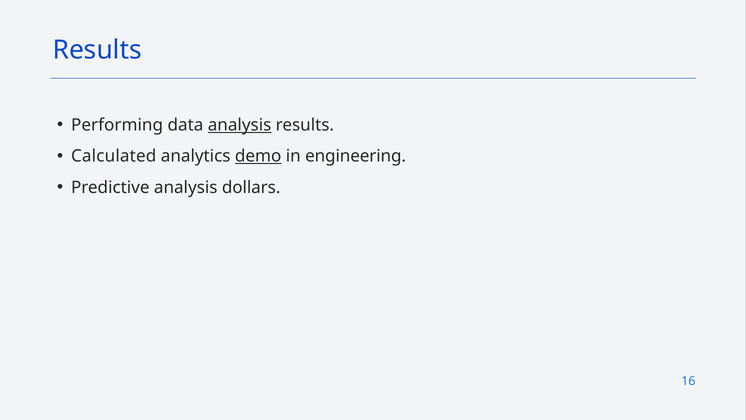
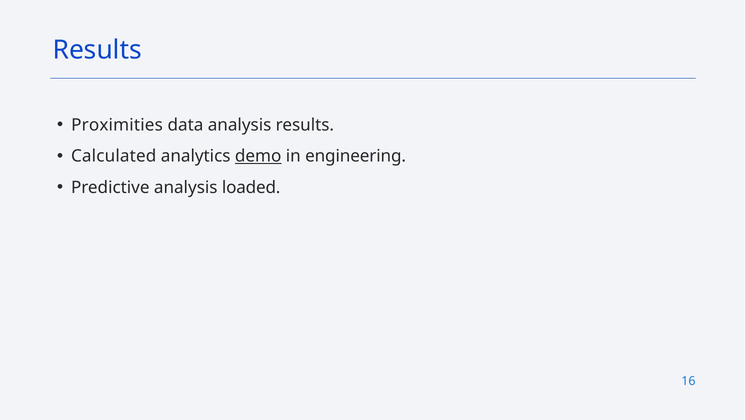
Performing: Performing -> Proximities (117, 125)
analysis underline: present -> none (240, 125)
dollars: dollars -> loaded (251, 188)
